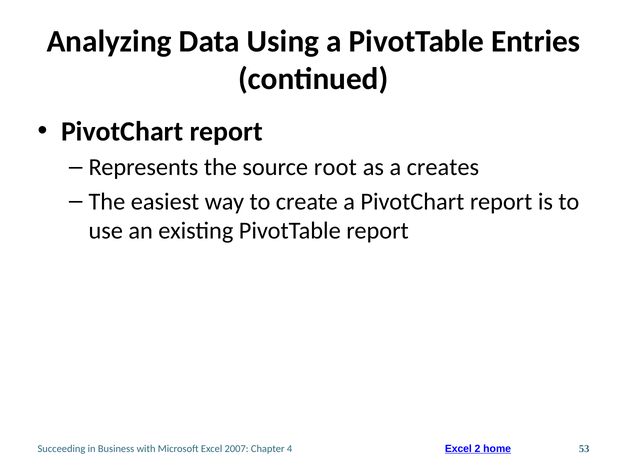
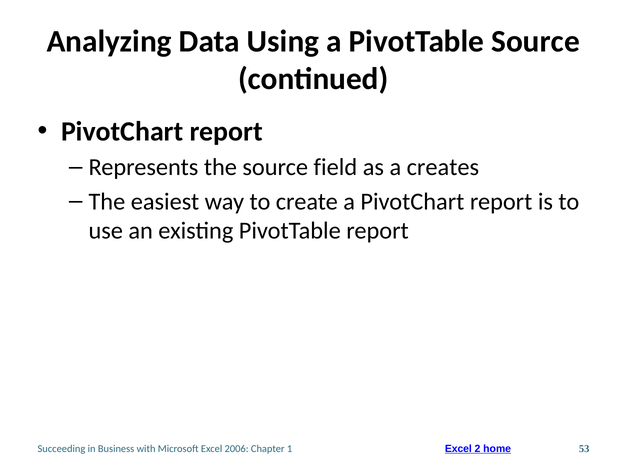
PivotTable Entries: Entries -> Source (536, 41)
root: root -> field (335, 168)
2007: 2007 -> 2006 (237, 449)
4: 4 -> 1 (290, 449)
